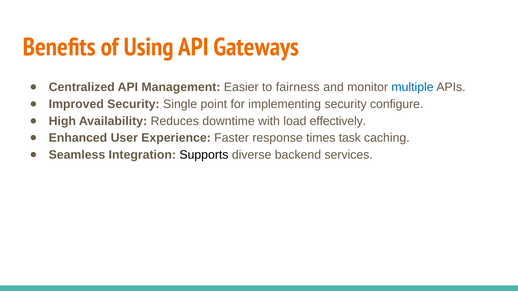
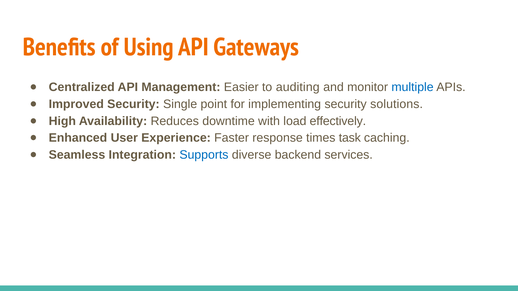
fairness: fairness -> auditing (298, 87)
configure: configure -> solutions (397, 104)
Supports colour: black -> blue (204, 155)
